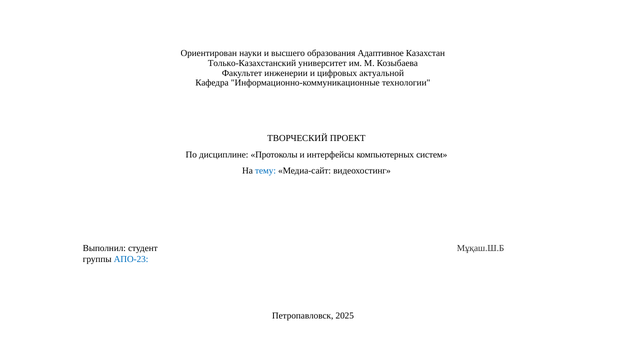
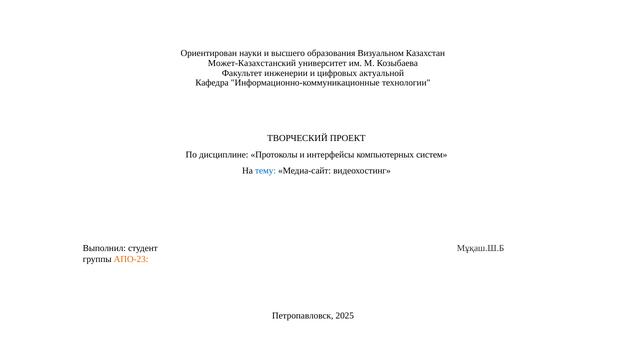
Адаптивное: Адаптивное -> Визуальном (381, 53)
Только-Казахстанский: Только-Казахстанский -> Может-Казахстанский (252, 63)
АПО-23 colour: blue -> orange (131, 259)
